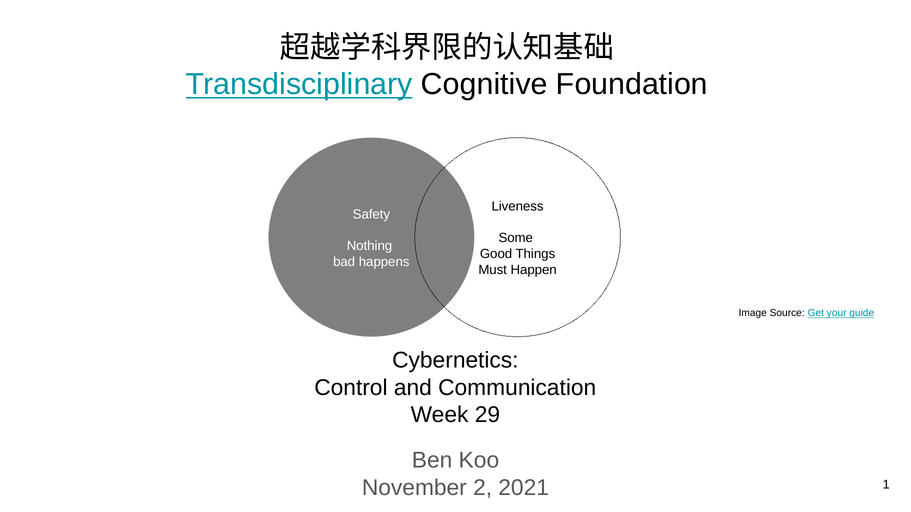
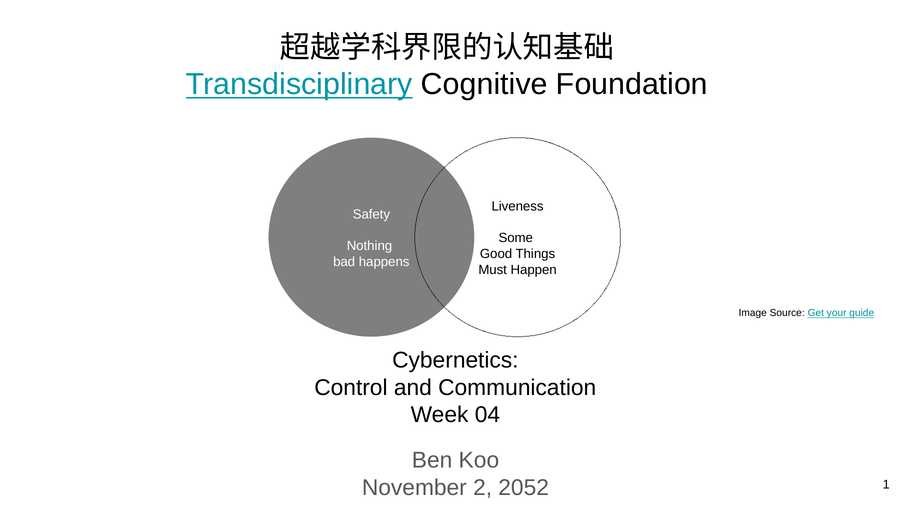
29: 29 -> 04 (487, 415)
2021: 2021 -> 2052 (524, 488)
